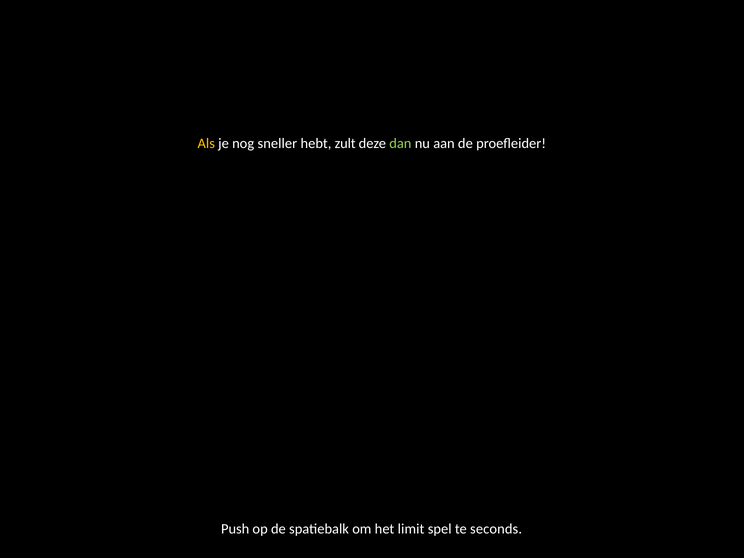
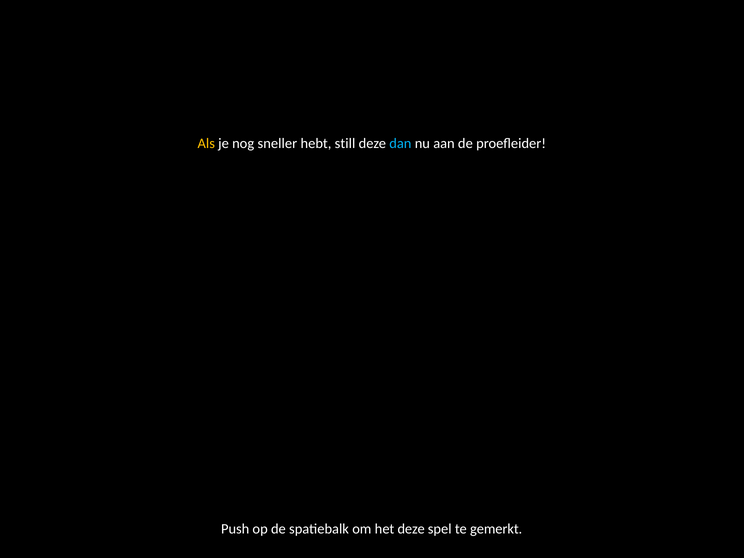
zult: zult -> still (345, 144)
dan colour: light green -> light blue (400, 144)
het limit: limit -> deze (411, 529)
seconds: seconds -> gemerkt (496, 529)
